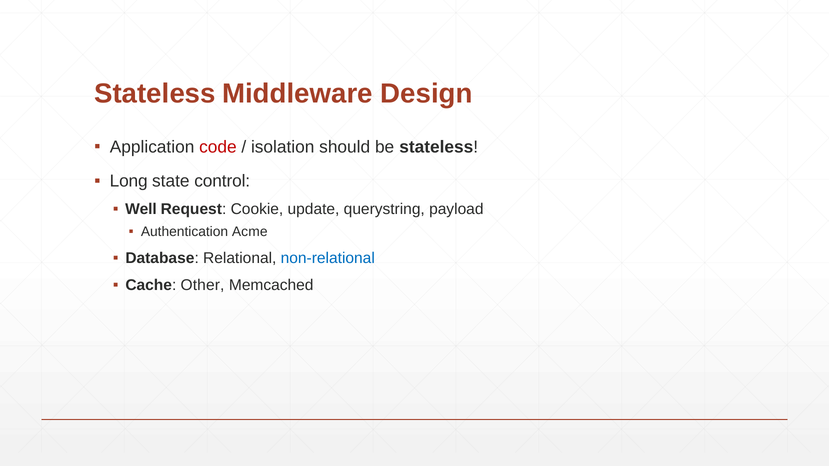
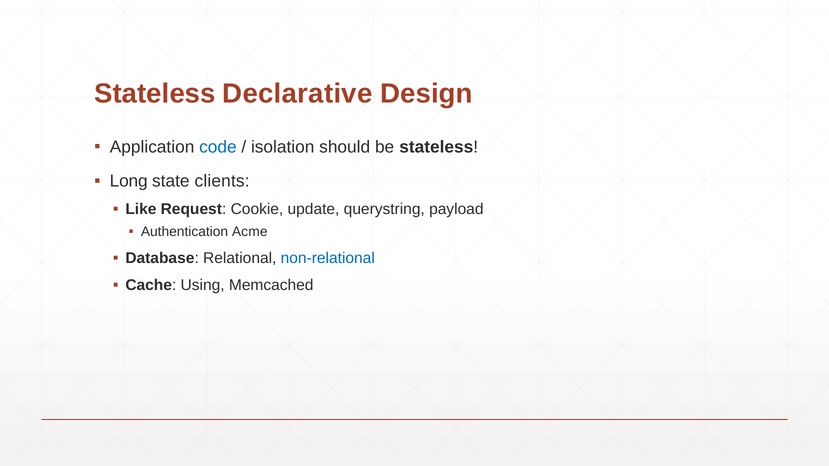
Middleware: Middleware -> Declarative (297, 94)
code colour: red -> blue (218, 147)
control: control -> clients (222, 181)
Well: Well -> Like (141, 209)
Other: Other -> Using (203, 285)
